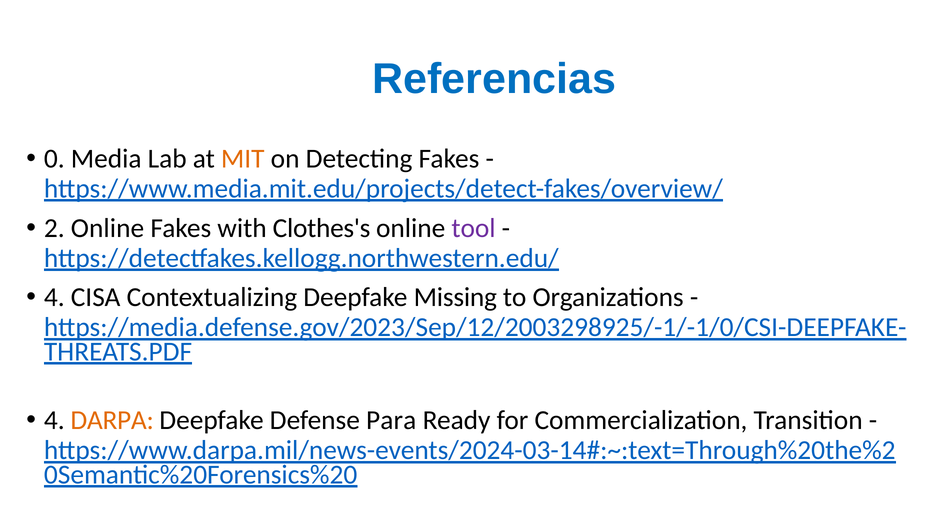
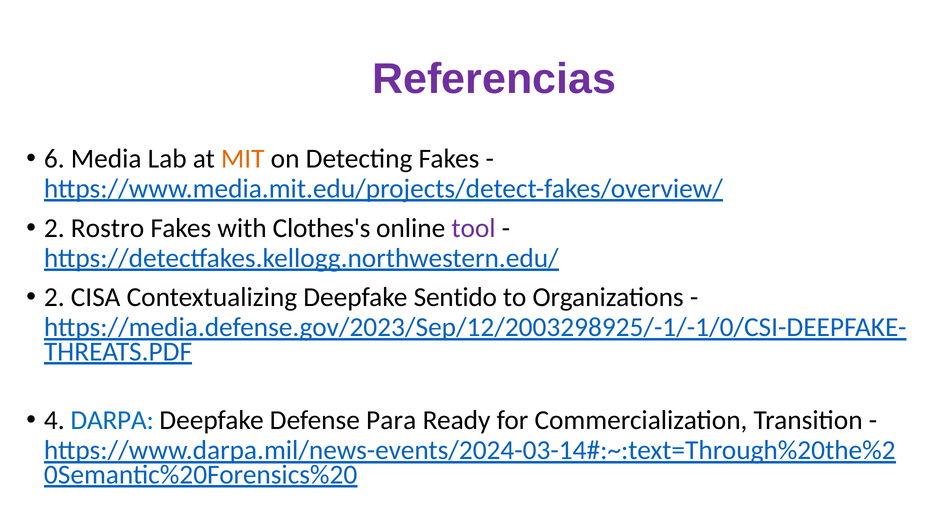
Referencias colour: blue -> purple (494, 79)
0: 0 -> 6 (54, 159)
2 Online: Online -> Rostro (108, 228)
4: 4 -> 2 (54, 298)
Missing: Missing -> Sentido (455, 298)
DARPA colour: orange -> blue (112, 421)
